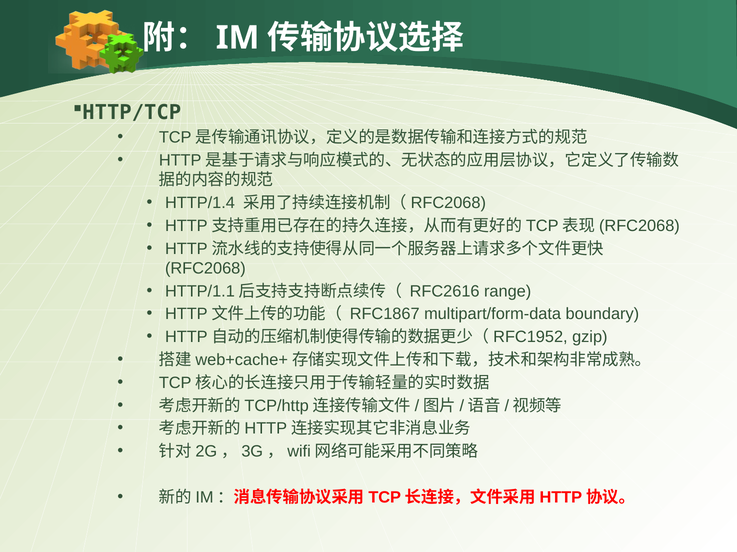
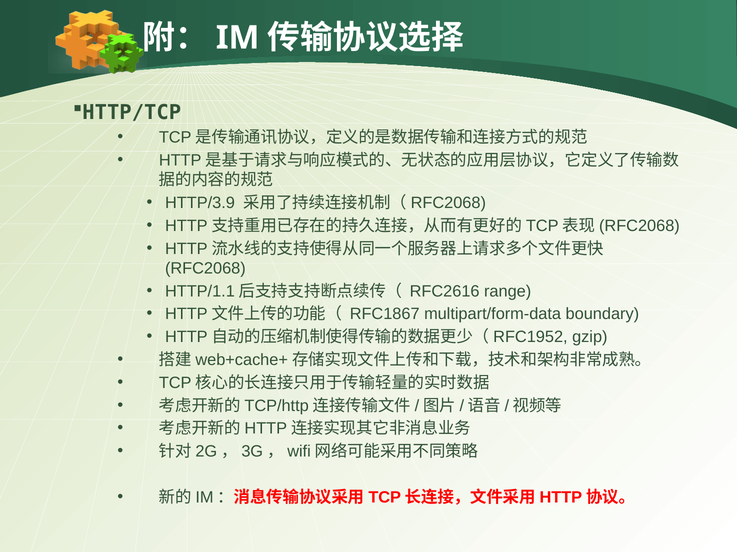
HTTP/1.4: HTTP/1.4 -> HTTP/3.9 (200, 203)
